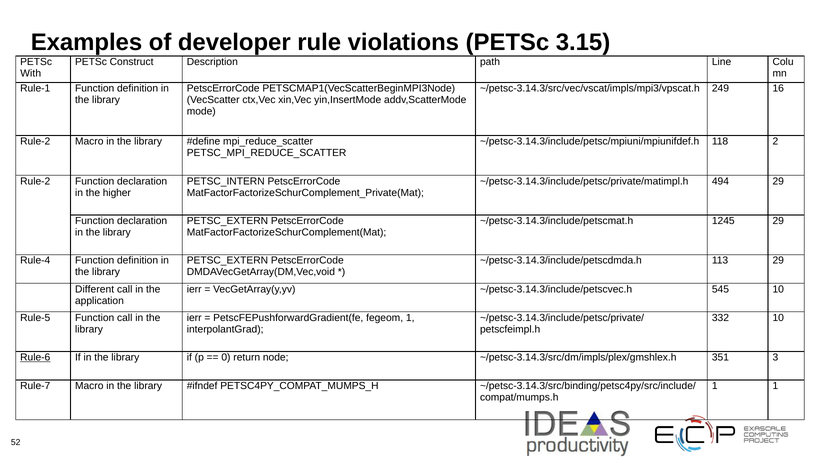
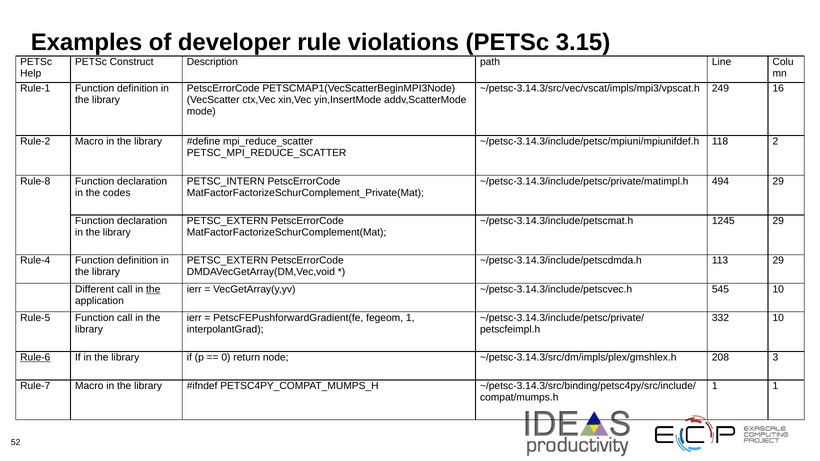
With: With -> Help (31, 74)
Rule-2: Rule-2 -> Rule-8 (35, 181)
higher: higher -> codes (117, 193)
the underline: none -> present (153, 289)
351: 351 -> 208 (720, 358)
